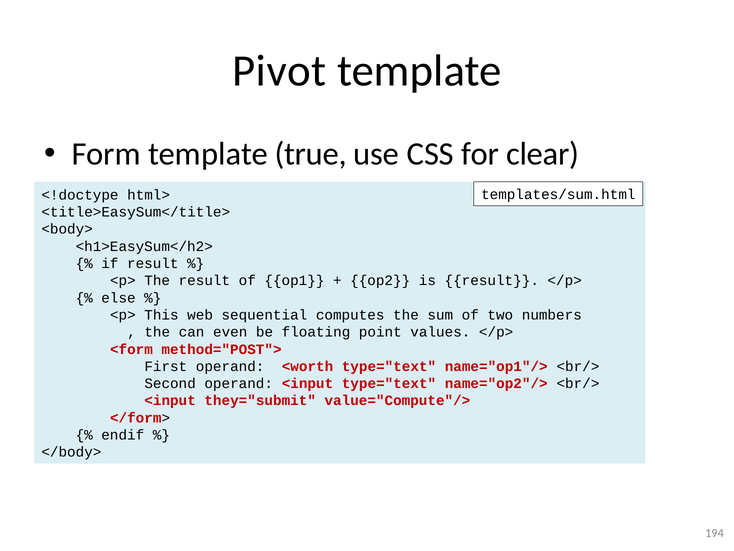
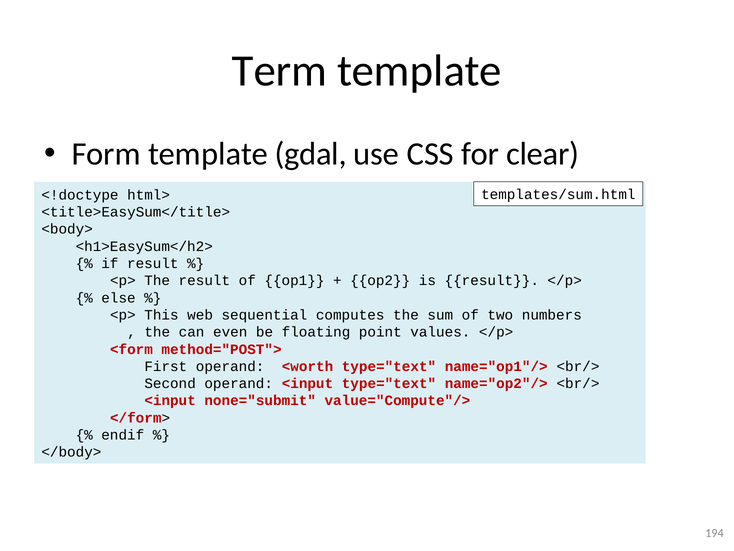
Pivot: Pivot -> Term (280, 71)
true: true -> gdal (311, 154)
they="submit: they="submit -> none="submit (260, 400)
